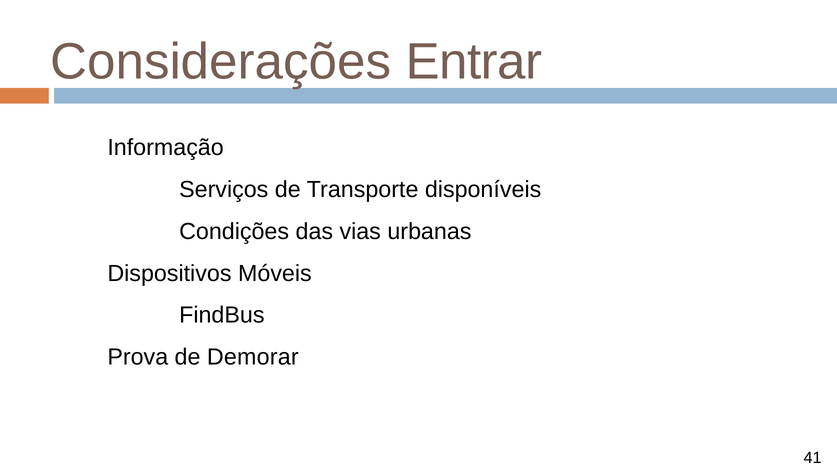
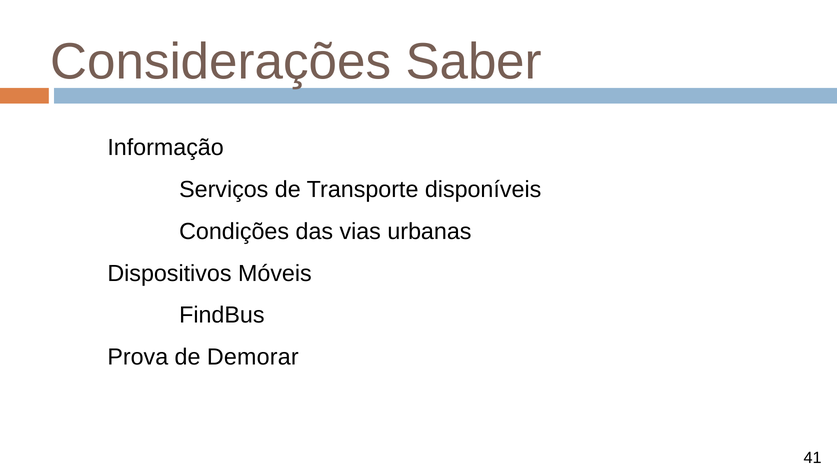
Entrar: Entrar -> Saber (474, 62)
